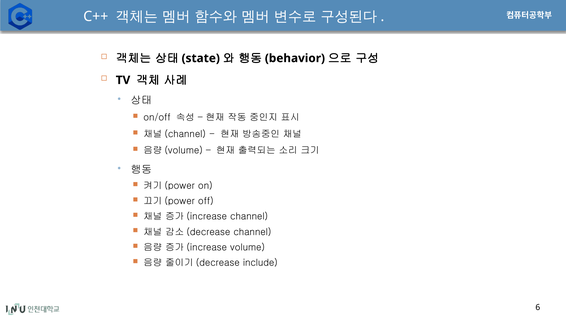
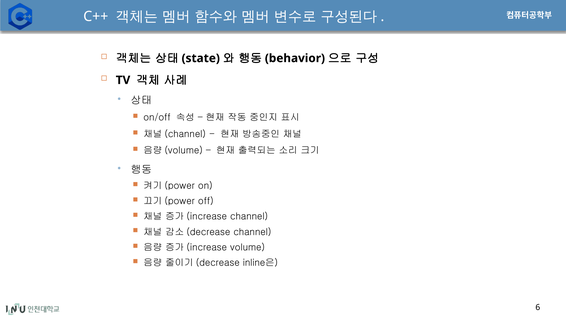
include: include -> inline은 (260, 262)
